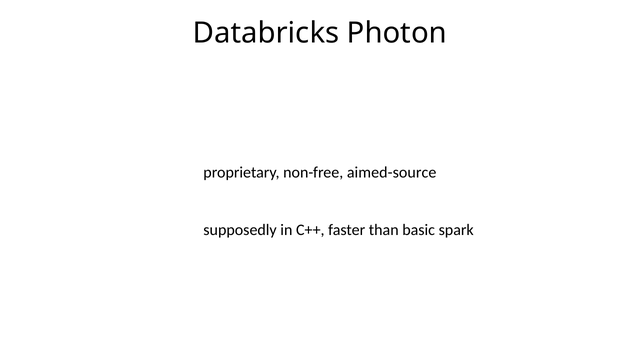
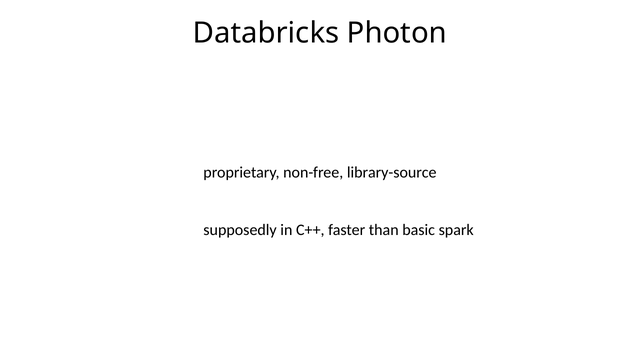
aimed-source: aimed-source -> library-source (392, 172)
